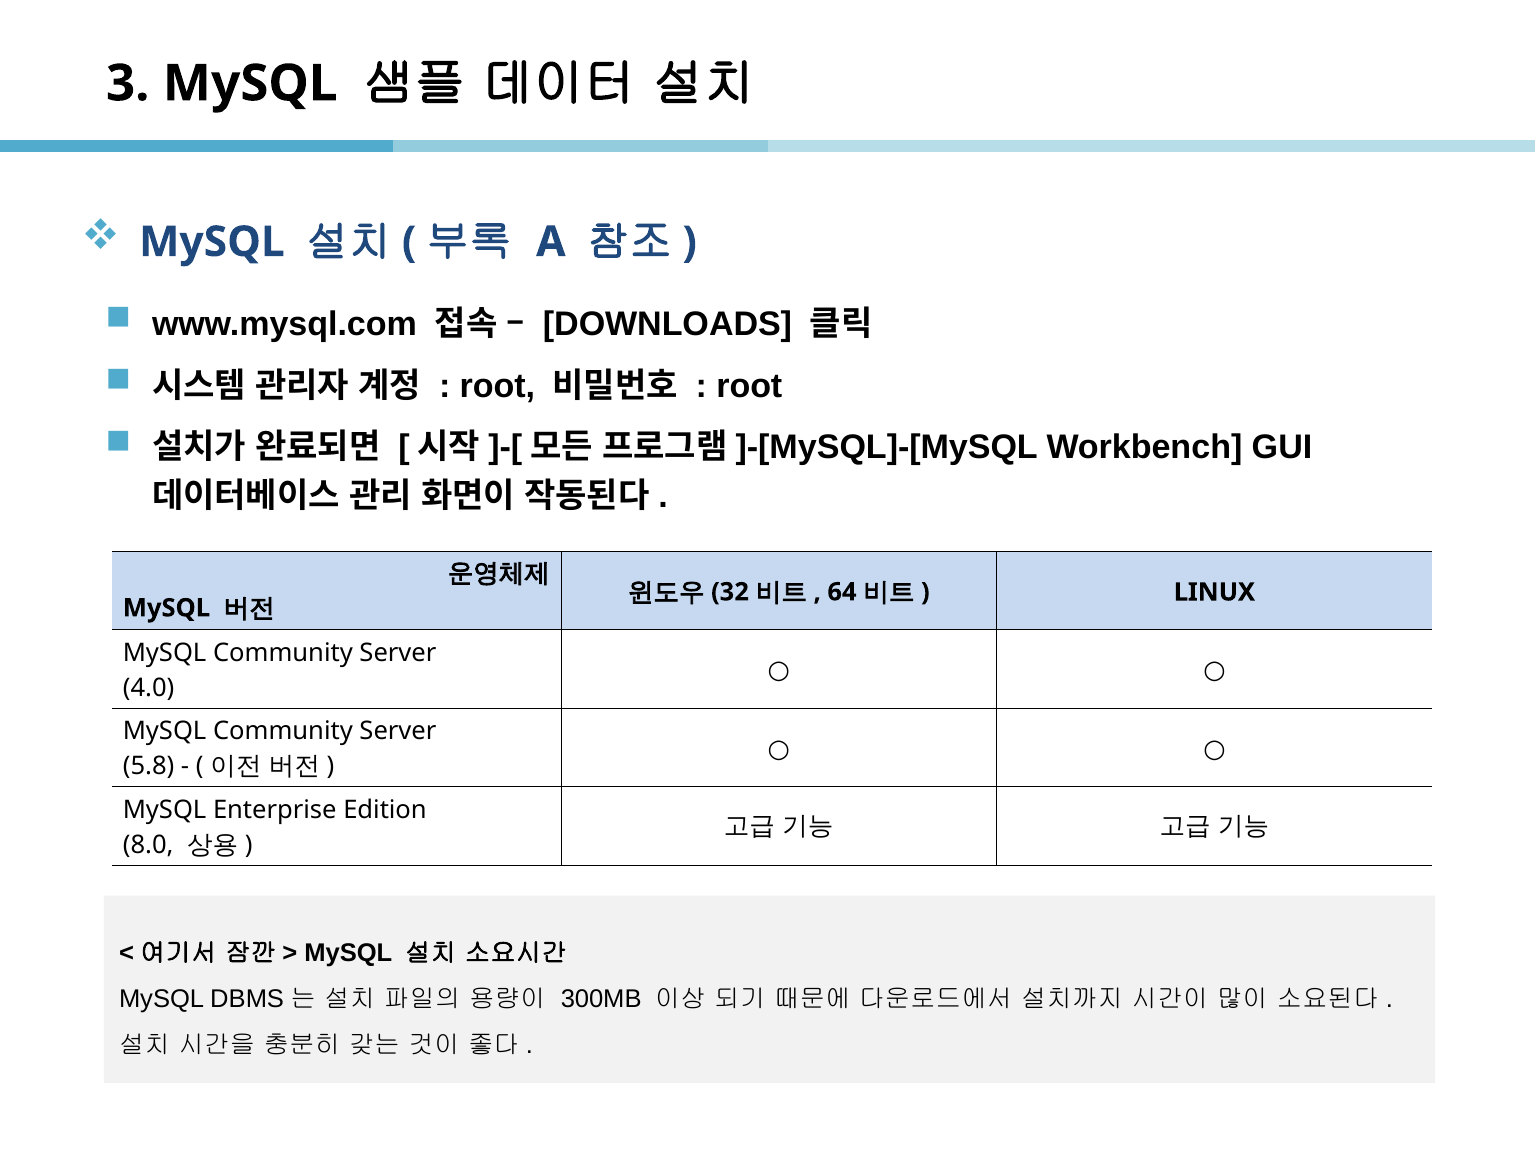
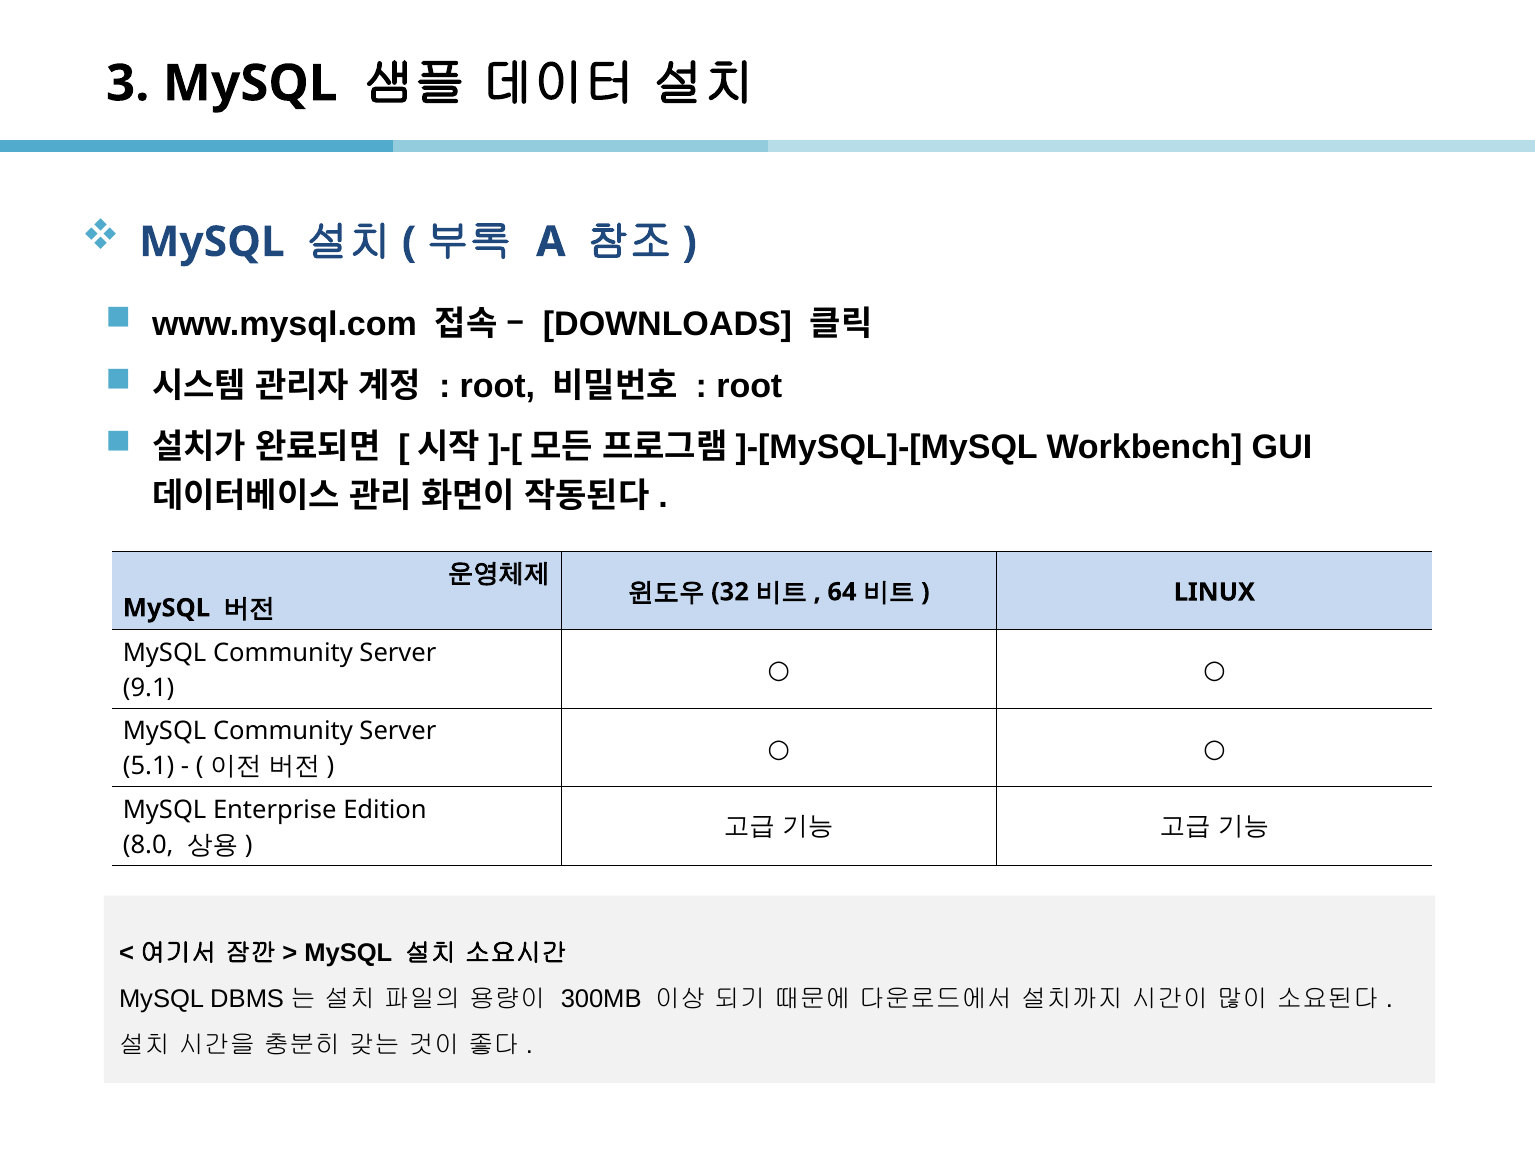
4.0: 4.0 -> 9.1 (149, 688)
5.8: 5.8 -> 5.1 (149, 766)
